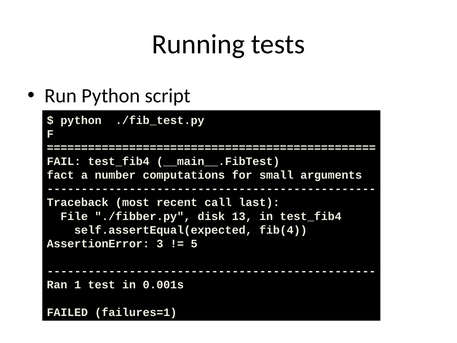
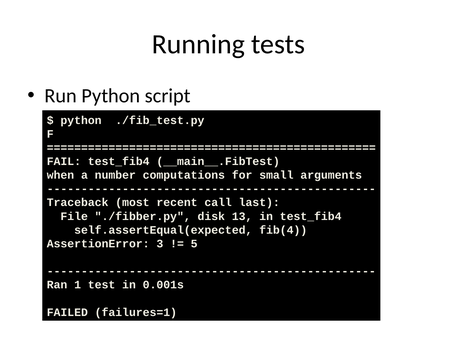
fact: fact -> when (60, 175)
